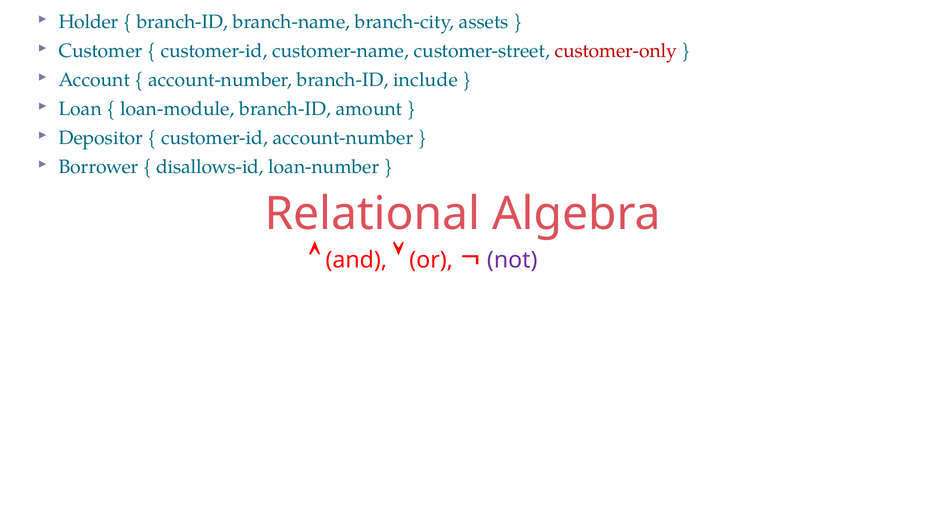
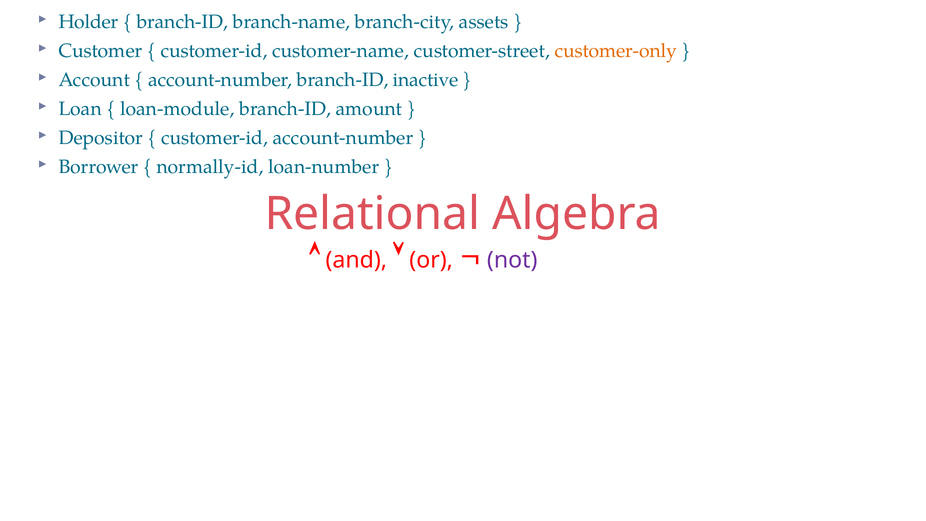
customer-only colour: red -> orange (616, 51)
include: include -> inactive (426, 80)
disallows-id: disallows-id -> normally-id (210, 167)
